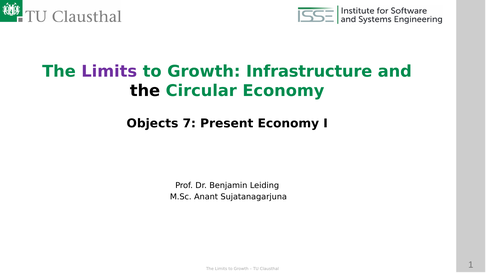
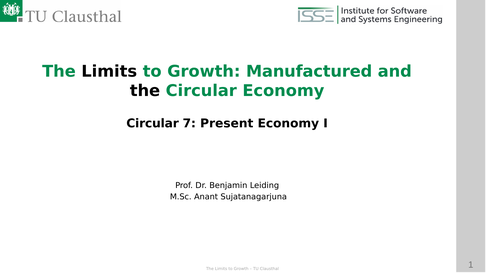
Limits colour: purple -> black (109, 72)
Infrastructure: Infrastructure -> Manufactured (309, 72)
Objects: Objects -> Circular (153, 124)
